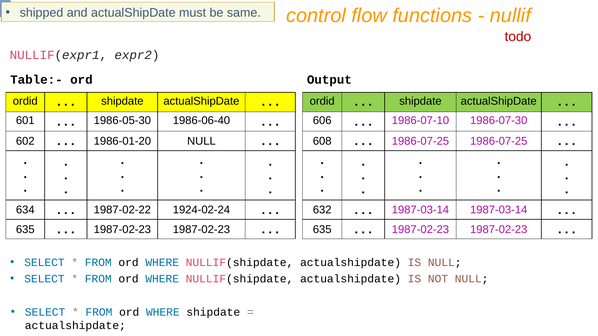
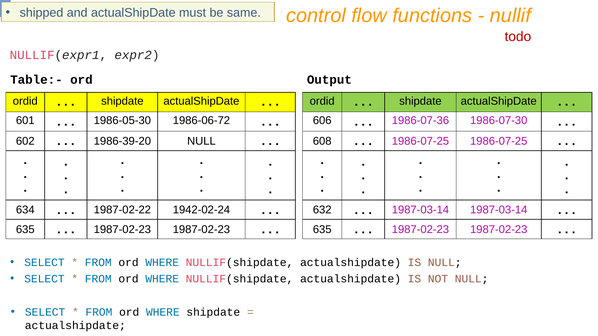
1986-06-40: 1986-06-40 -> 1986-06-72 (201, 121)
1986-07-10: 1986-07-10 -> 1986-07-36 (420, 121)
1986-01-20: 1986-01-20 -> 1986-39-20 (122, 141)
1924-02-24: 1924-02-24 -> 1942-02-24 (201, 210)
